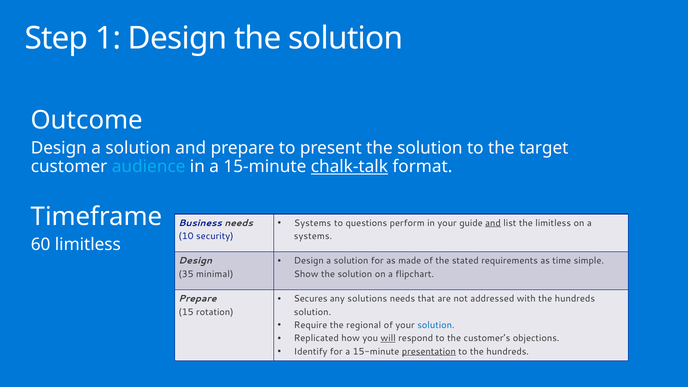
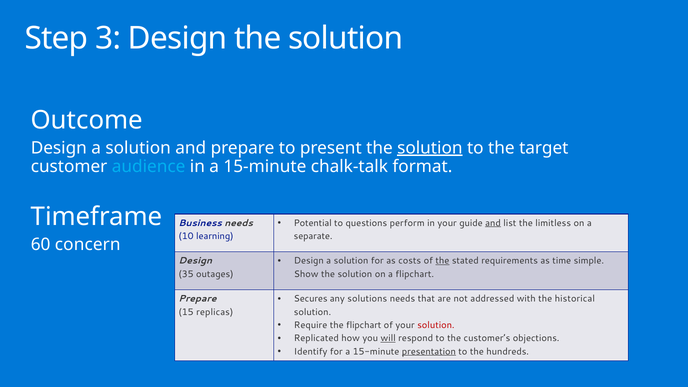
1: 1 -> 3 (108, 38)
solution underline: none -> present (430, 148)
chalk-talk underline: present -> none (349, 166)
Systems: Systems -> Potential (313, 223)
security: security -> learning (215, 236)
systems: systems -> separate (313, 236)
60 limitless: limitless -> concern (88, 244)
made: made -> costs (410, 261)
the underline: none -> present (442, 261)
minimal: minimal -> outages (215, 274)
with the hundreds: hundreds -> historical (575, 299)
rotation: rotation -> replicas (215, 312)
the regional: regional -> flipchart (364, 325)
solution colour: blue -> red (436, 325)
